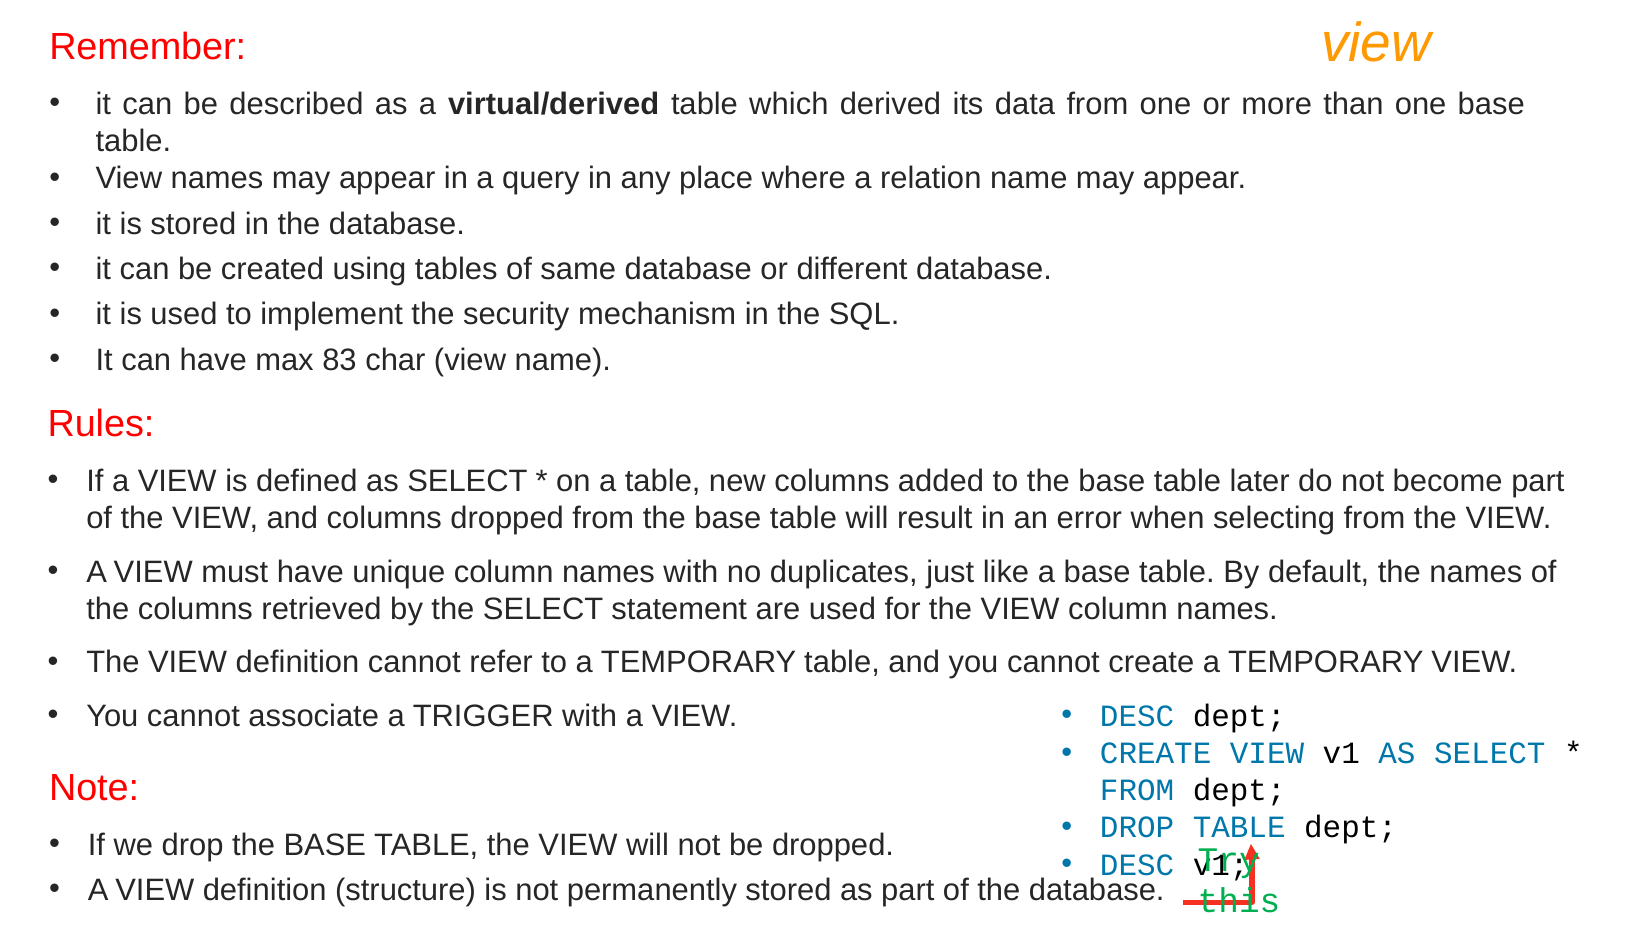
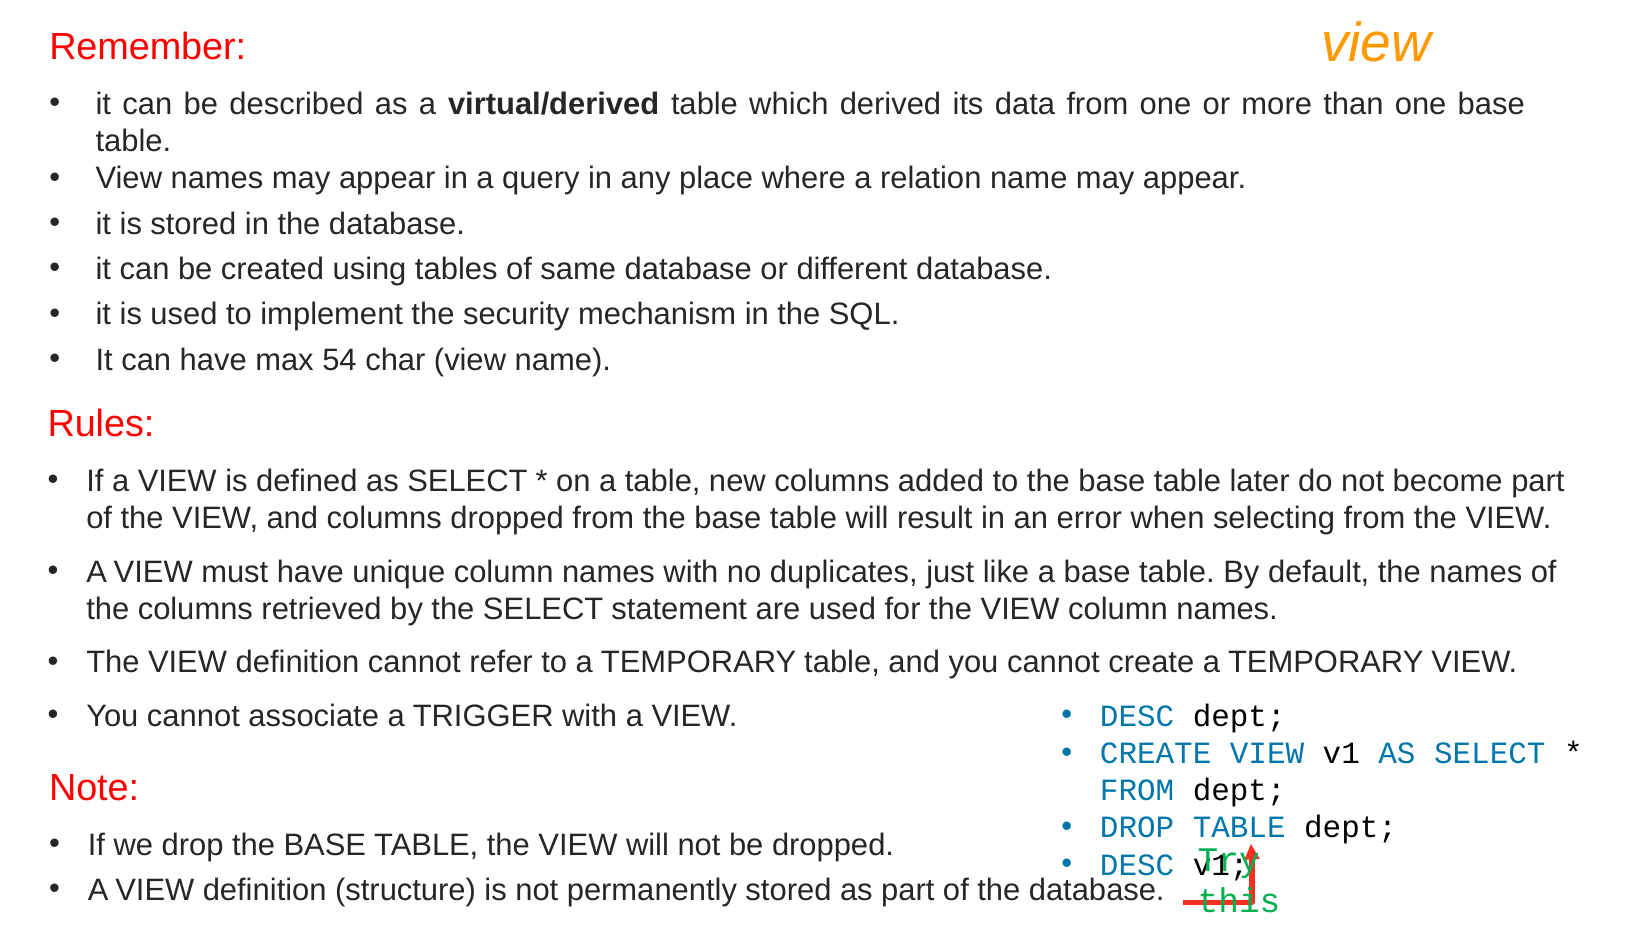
83: 83 -> 54 (339, 360)
